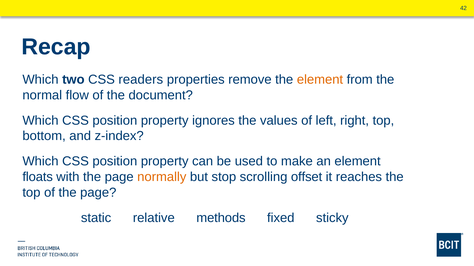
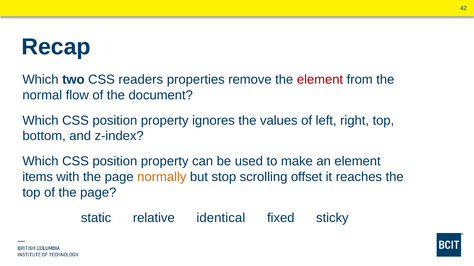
element colour: orange -> red (320, 80)
floats: floats -> items (38, 177)
methods: methods -> identical (221, 218)
